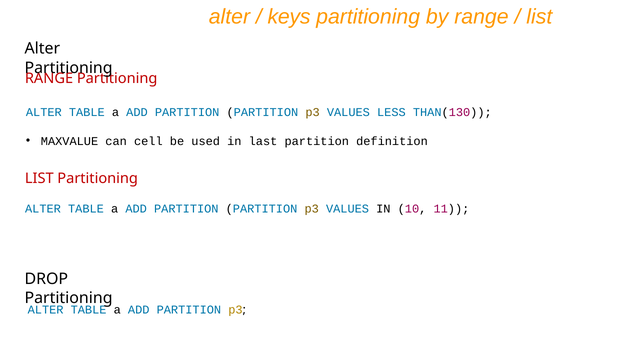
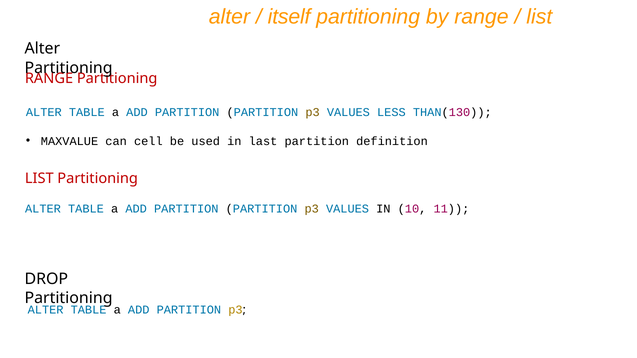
keys: keys -> itself (289, 17)
